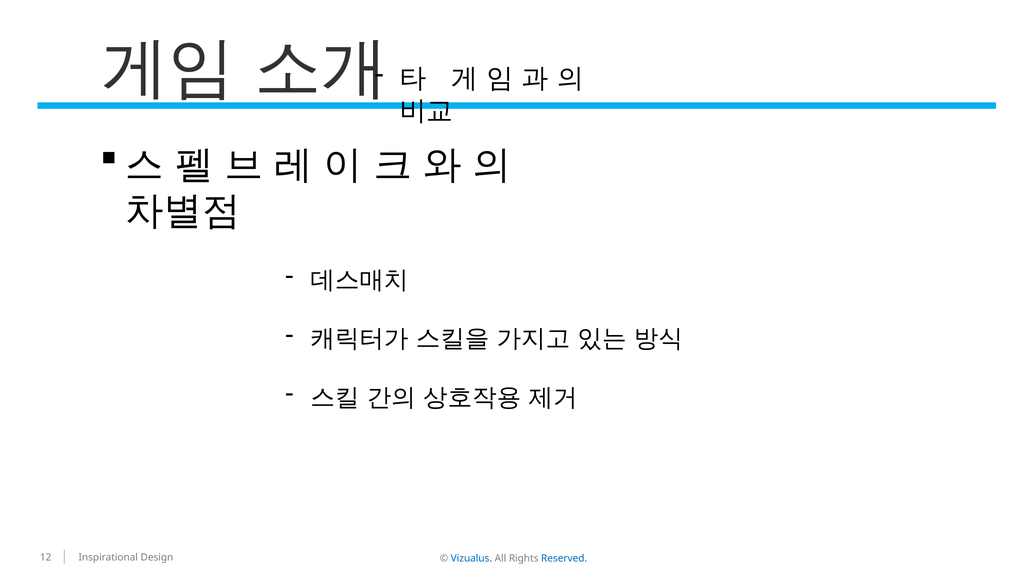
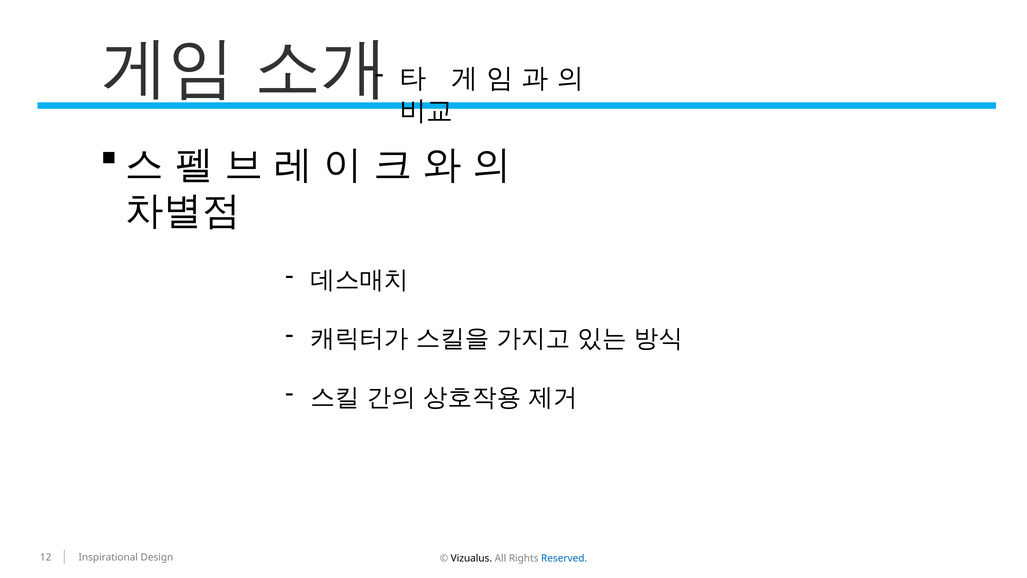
Vizualus colour: blue -> black (471, 558)
